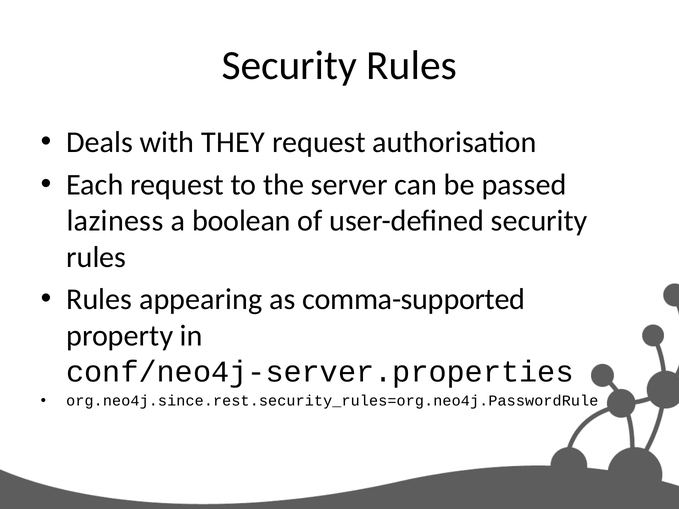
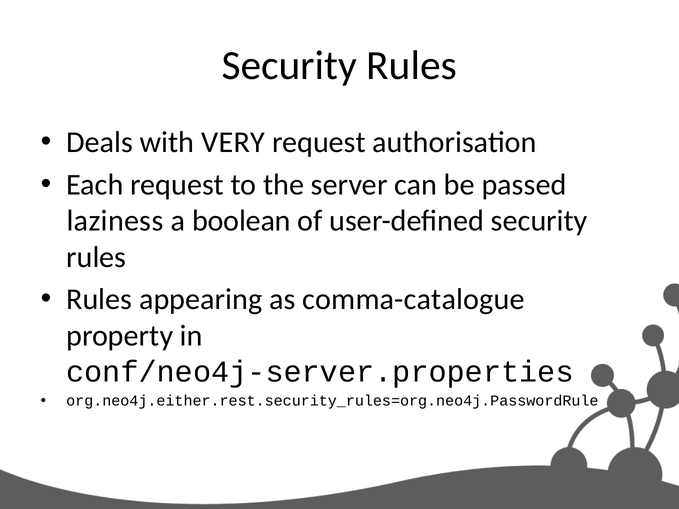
THEY: THEY -> VERY (233, 142)
comma-supported: comma-supported -> comma-catalogue (414, 300)
org.neo4j.since.rest.security_rules=org.neo4j.PasswordRule: org.neo4j.since.rest.security_rules=org.neo4j.PasswordRule -> org.neo4j.either.rest.security_rules=org.neo4j.PasswordRule (332, 401)
